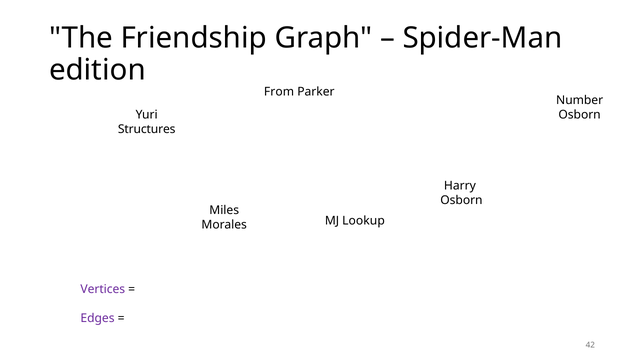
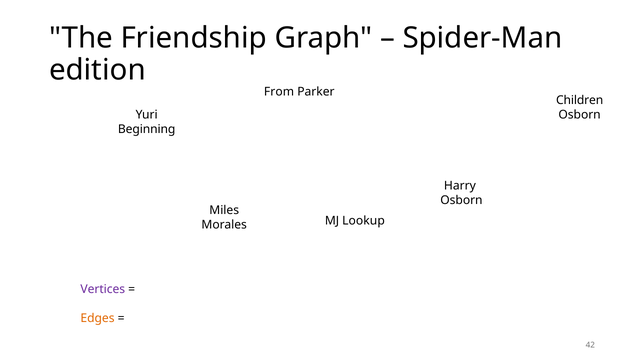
Number: Number -> Children (580, 100)
Structures: Structures -> Beginning (147, 129)
Edges colour: purple -> orange (98, 319)
